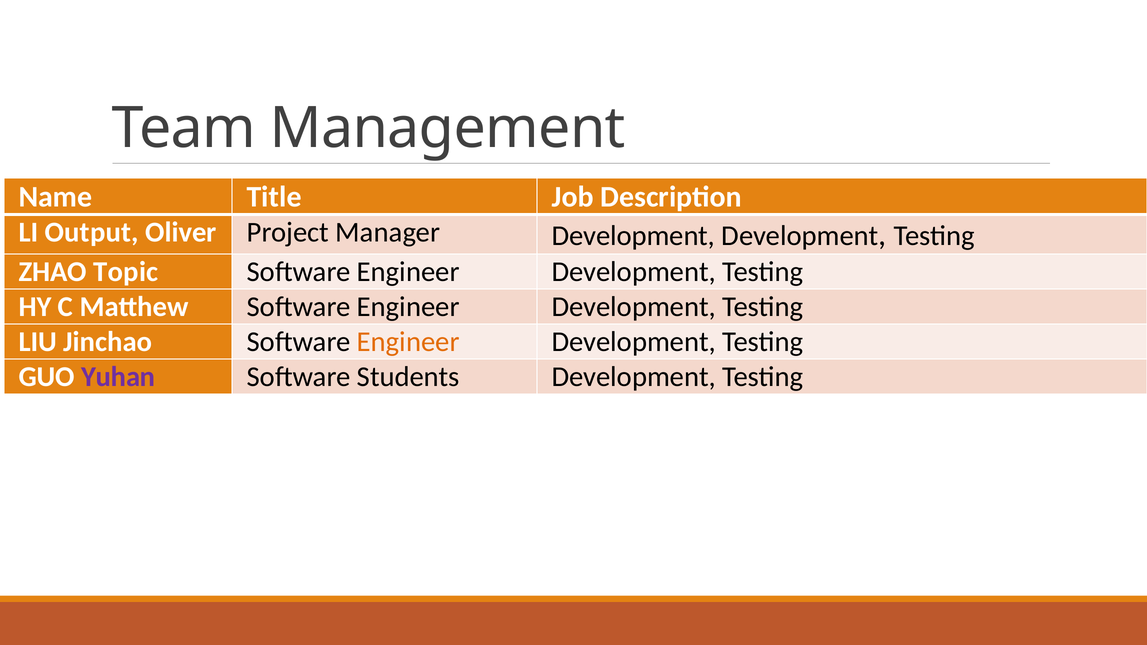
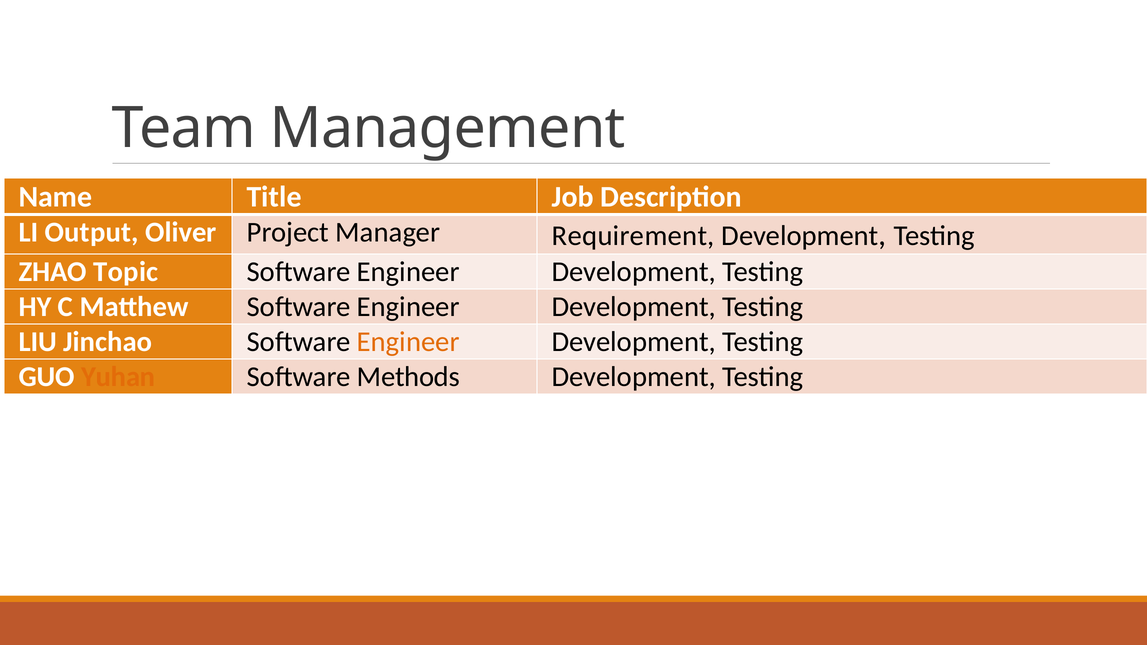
Manager Development: Development -> Requirement (633, 236)
Yuhan colour: purple -> orange (118, 377)
Students: Students -> Methods (408, 377)
